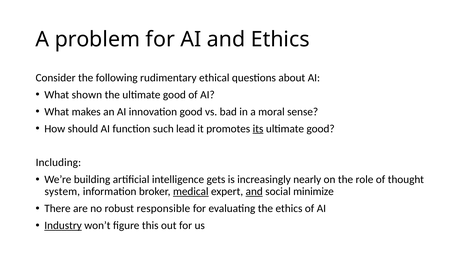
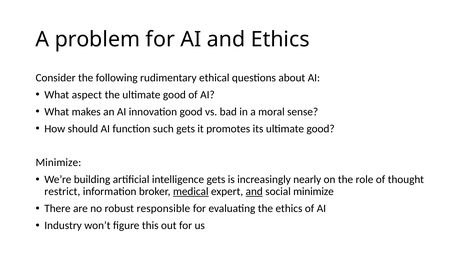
shown: shown -> aspect (87, 95)
such lead: lead -> gets (186, 128)
its underline: present -> none (258, 128)
Including: Including -> Minimize (58, 162)
system: system -> restrict (62, 191)
Industry underline: present -> none (63, 225)
